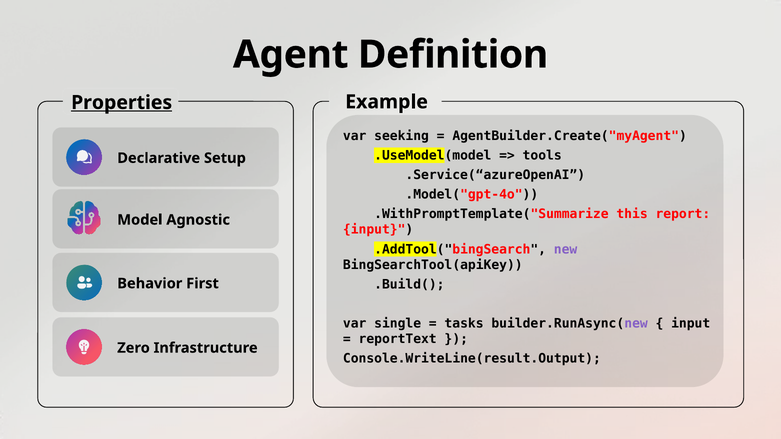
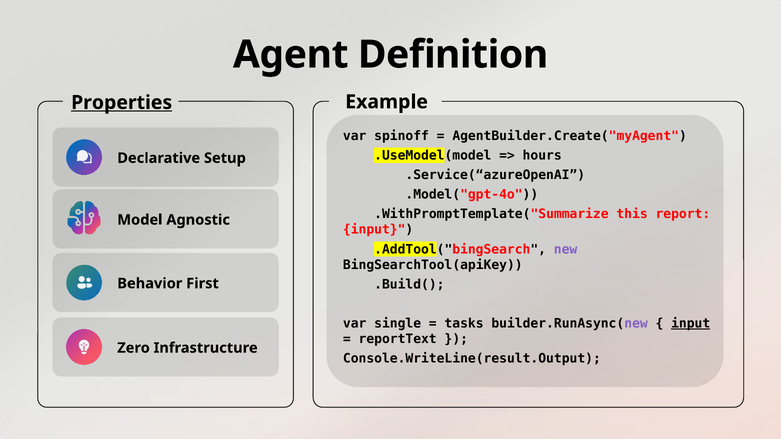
seeking: seeking -> spinoff (402, 136)
tools: tools -> hours (542, 156)
input underline: none -> present (691, 324)
